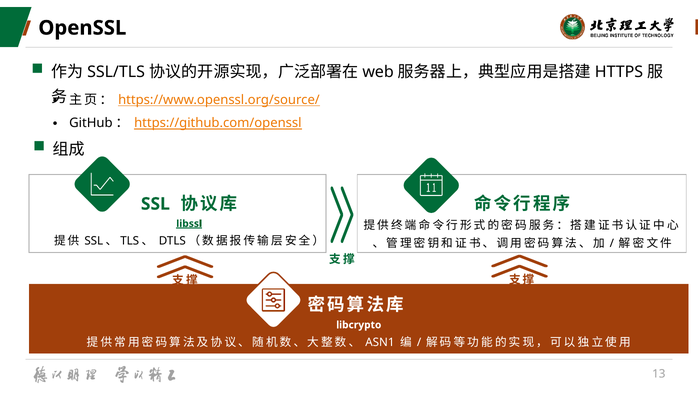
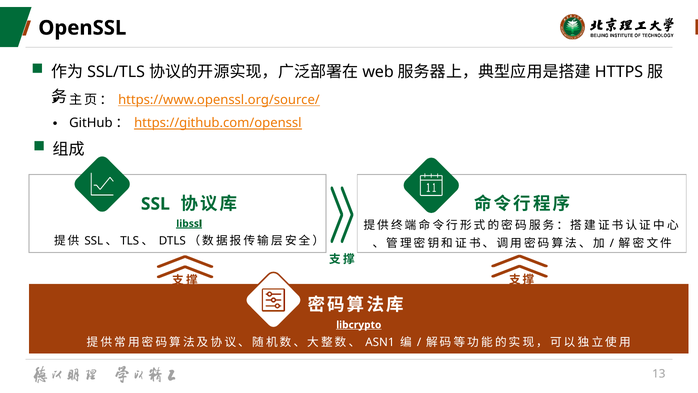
libcrypto underline: none -> present (359, 325)
